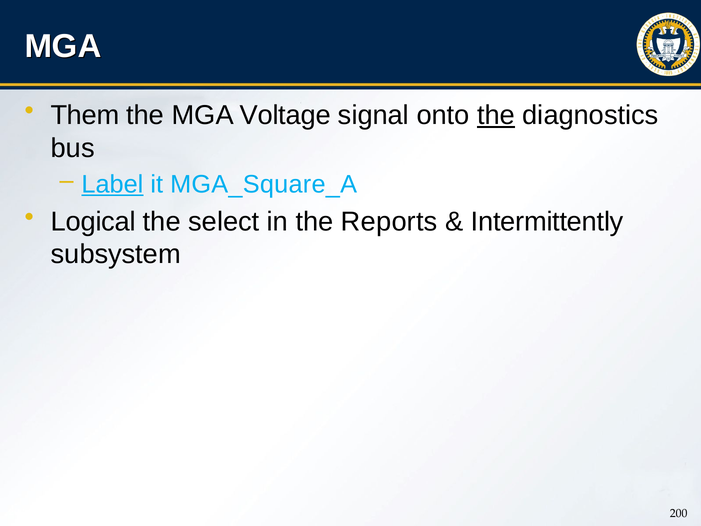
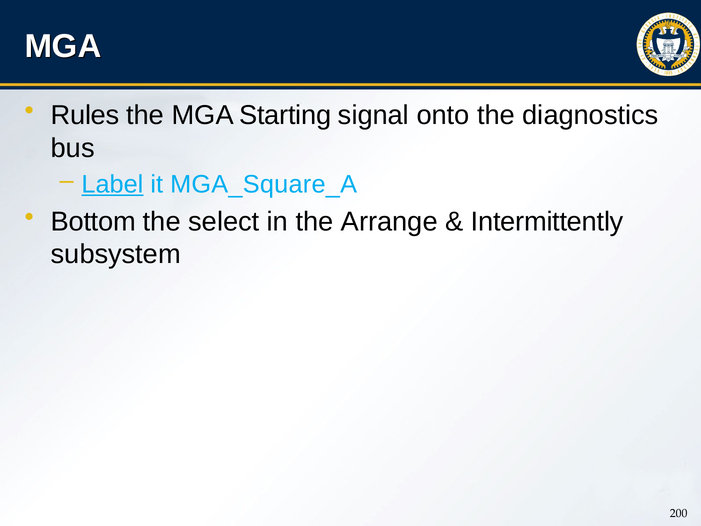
Them: Them -> Rules (85, 115)
Voltage: Voltage -> Starting (285, 115)
the underline: present -> none (496, 115)
Logical: Logical -> Bottom (93, 222)
Reports: Reports -> Arrange (389, 222)
